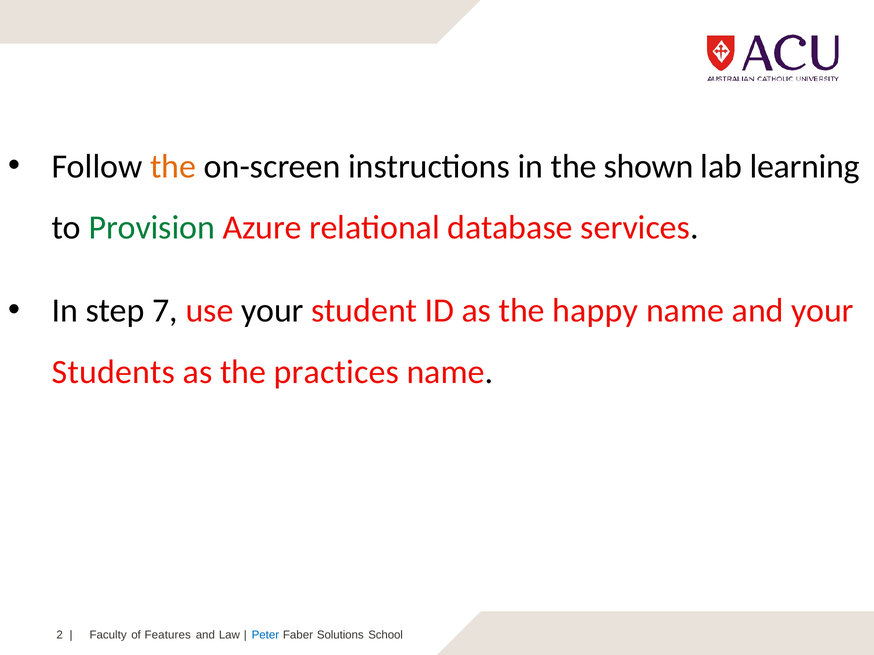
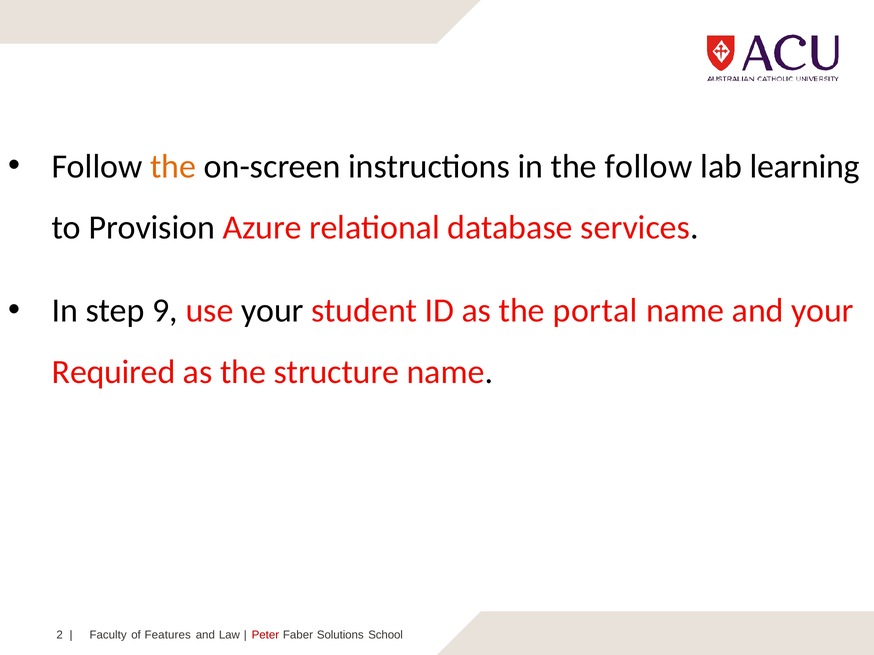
the shown: shown -> follow (648, 167)
Provision colour: green -> black (152, 228)
7: 7 -> 9 (165, 311)
happy: happy -> portal (595, 311)
Students: Students -> Required (114, 372)
practices: practices -> structure (336, 372)
Peter colour: blue -> red (265, 636)
